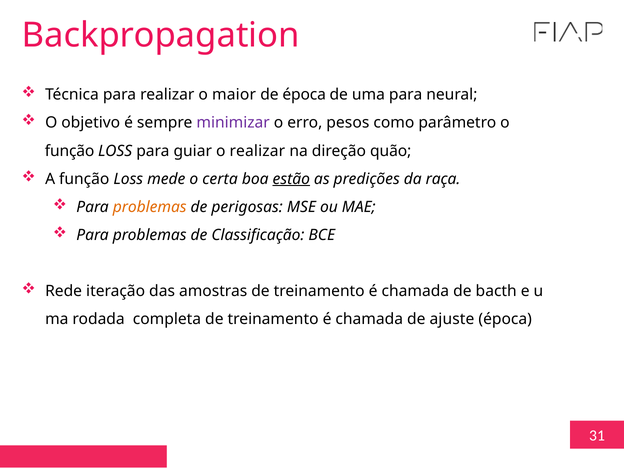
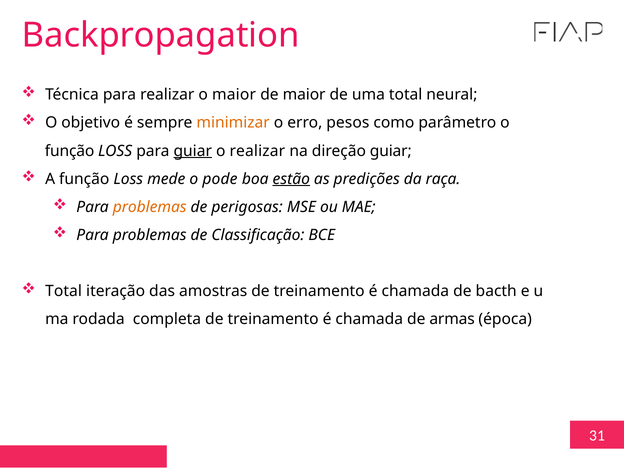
de época: época -> maior (304, 95)
uma para: para -> total (406, 95)
minimizar colour: purple -> orange (233, 123)
guiar underline: none -> present (193, 151)
direção quão: quão -> guiar (391, 151)
certa: certa -> pode (220, 179)
Rede: Rede -> Total (64, 291)
ajuste: ajuste -> armas (452, 319)
